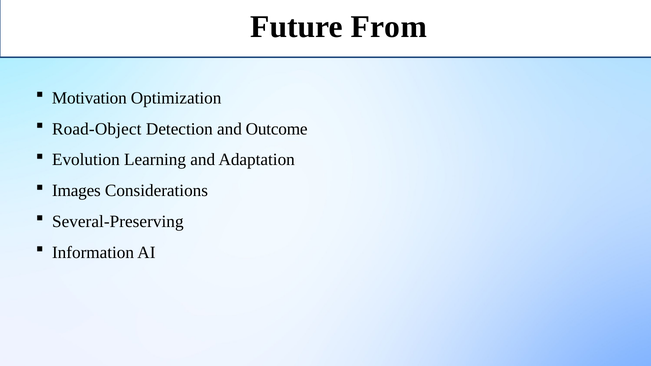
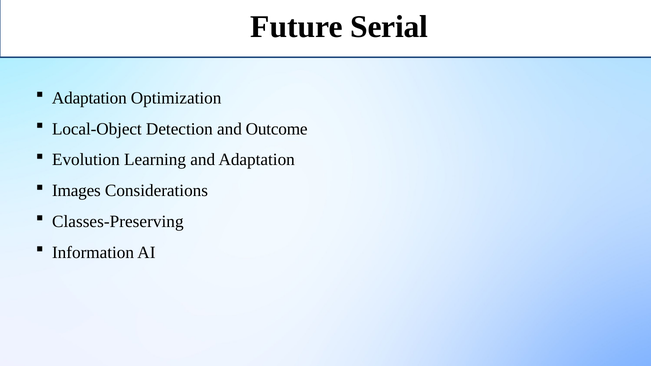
From: From -> Serial (389, 27)
Motivation: Motivation -> Adaptation (89, 98)
Road-Object: Road-Object -> Local-Object (97, 129)
Several-Preserving: Several-Preserving -> Classes-Preserving (118, 222)
